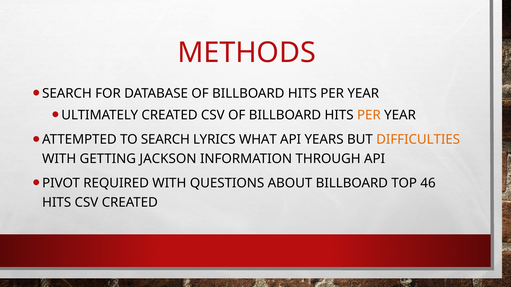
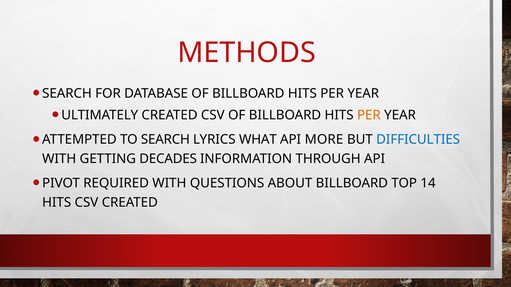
YEARS: YEARS -> MORE (324, 140)
DIFFICULTIES colour: orange -> blue (418, 140)
JACKSON: JACKSON -> DECADES (168, 159)
46: 46 -> 14 (428, 183)
